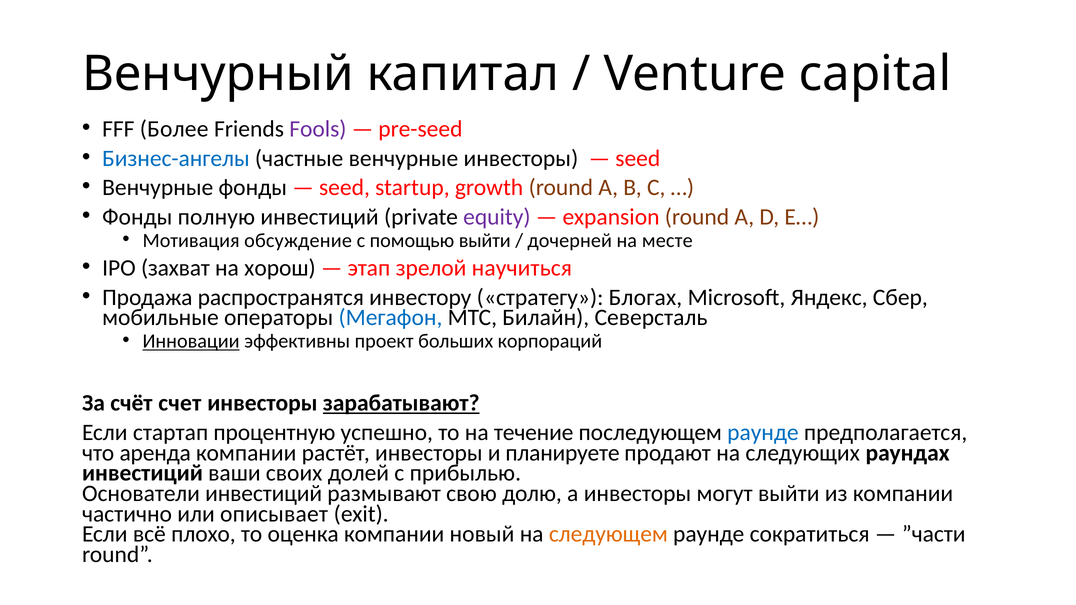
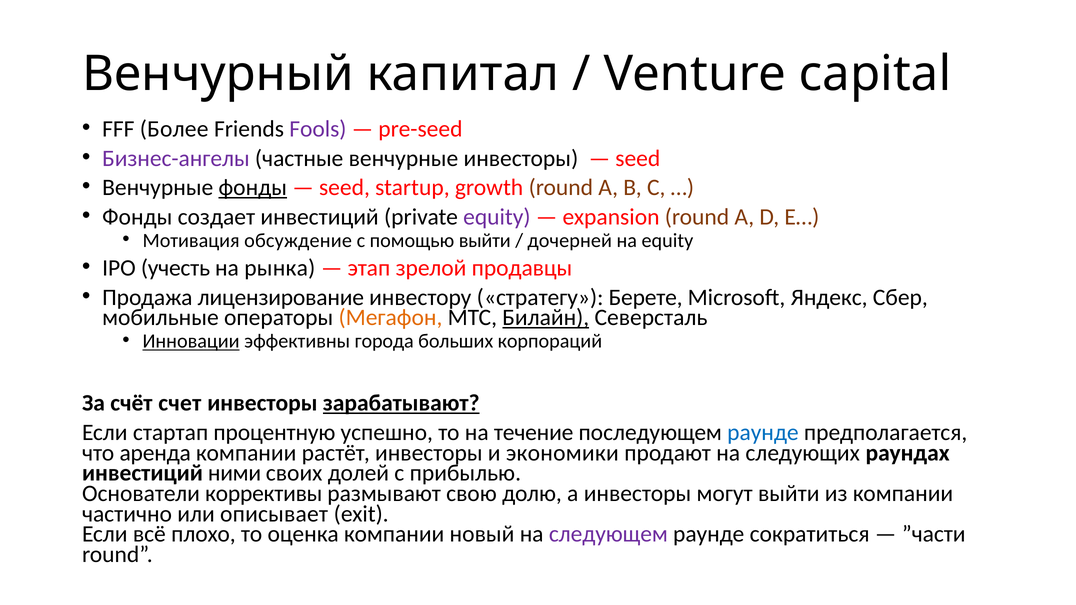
Бизнес-ангелы colour: blue -> purple (176, 158)
фонды underline: none -> present (253, 188)
полную: полную -> создает (216, 217)
на месте: месте -> equity (667, 241)
захват: захват -> учесть (176, 268)
хорош: хорош -> рынка (280, 268)
научиться: научиться -> продавцы (522, 268)
распространятся: распространятся -> лицензирование (281, 297)
Блогах: Блогах -> Берете (646, 297)
Мегафон colour: blue -> orange (390, 318)
Билайн underline: none -> present (546, 318)
проект: проект -> города (384, 341)
планируете: планируете -> экономики (562, 453)
ваши: ваши -> ними (235, 473)
Основатели инвестиций: инвестиций -> коррективы (264, 494)
следующем colour: orange -> purple (608, 534)
